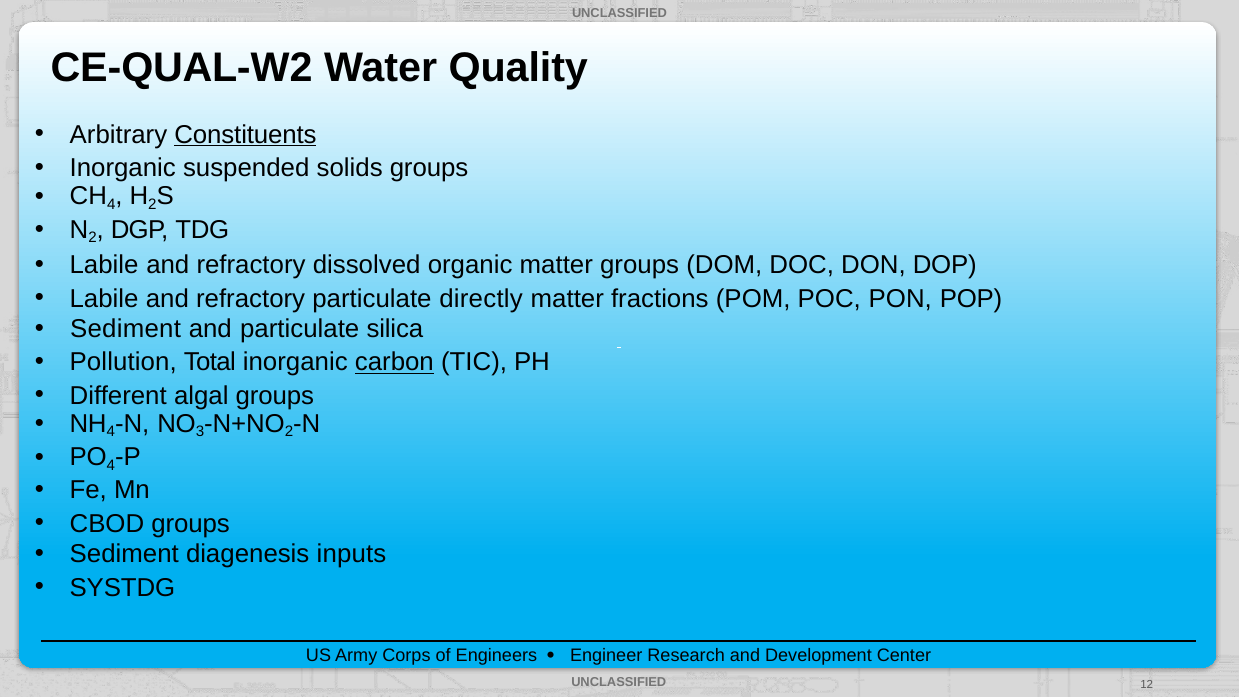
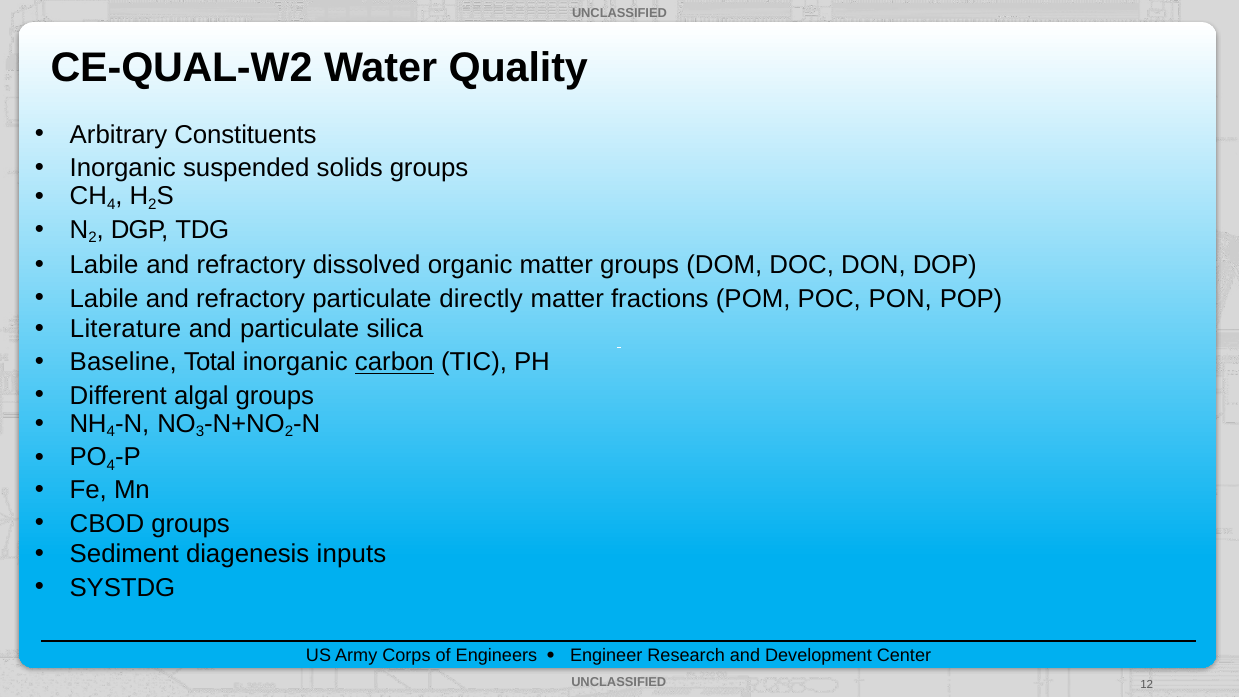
Constituents underline: present -> none (245, 135)
Sediment: Sediment -> Literature (126, 329)
Pollution: Pollution -> Baseline (123, 362)
